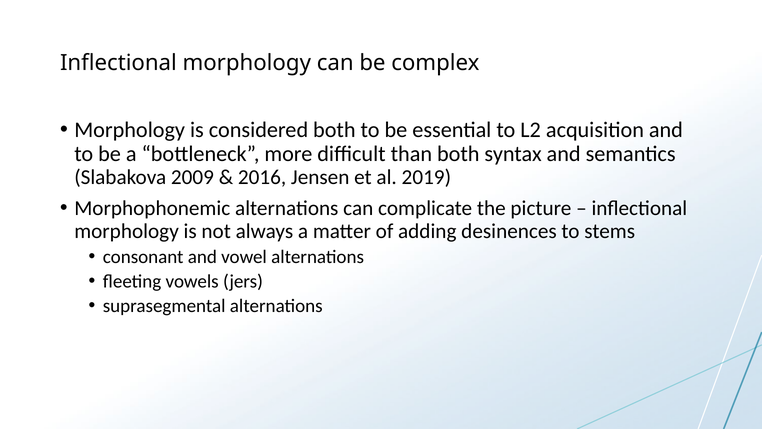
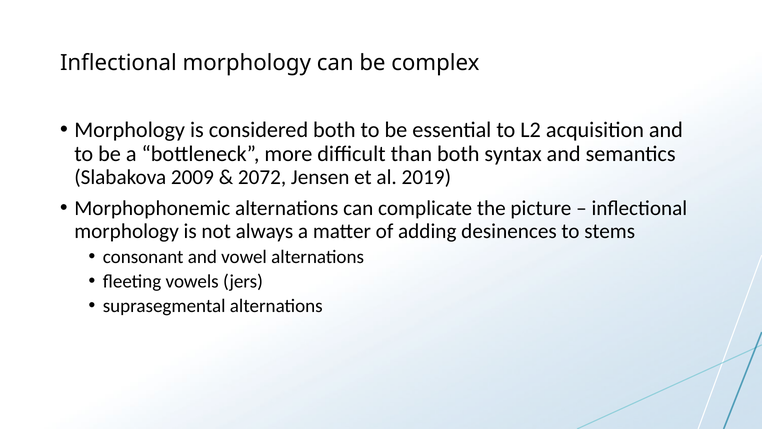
2016: 2016 -> 2072 (262, 177)
